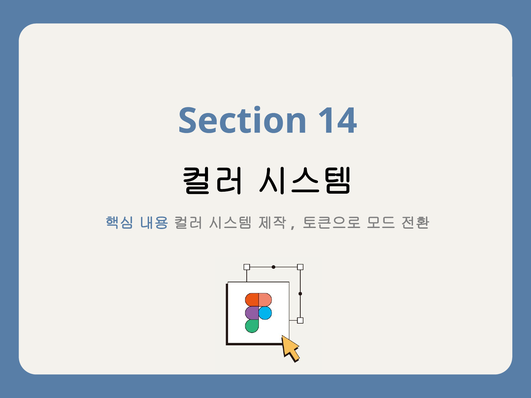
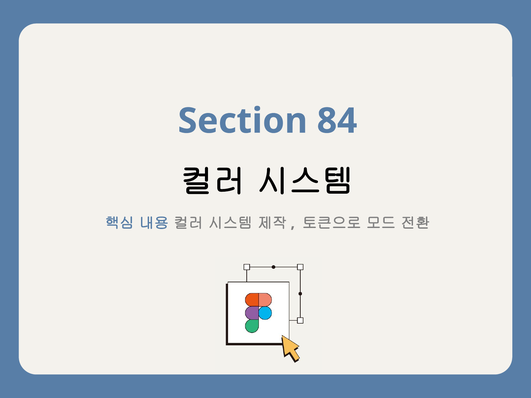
14: 14 -> 84 (337, 121)
